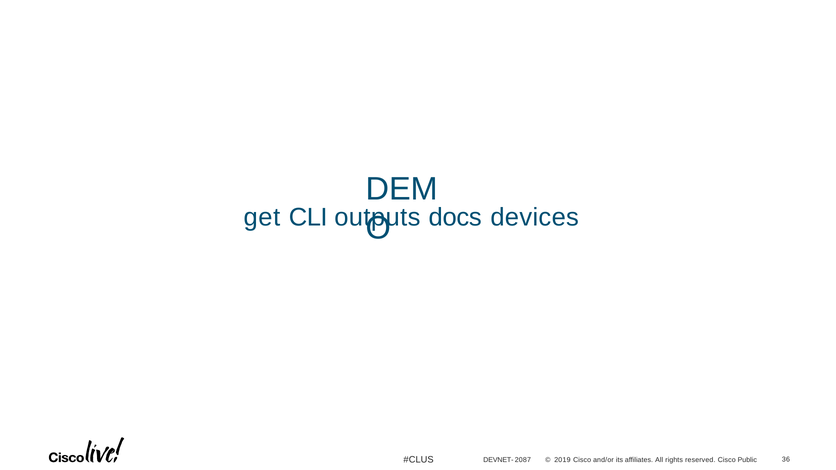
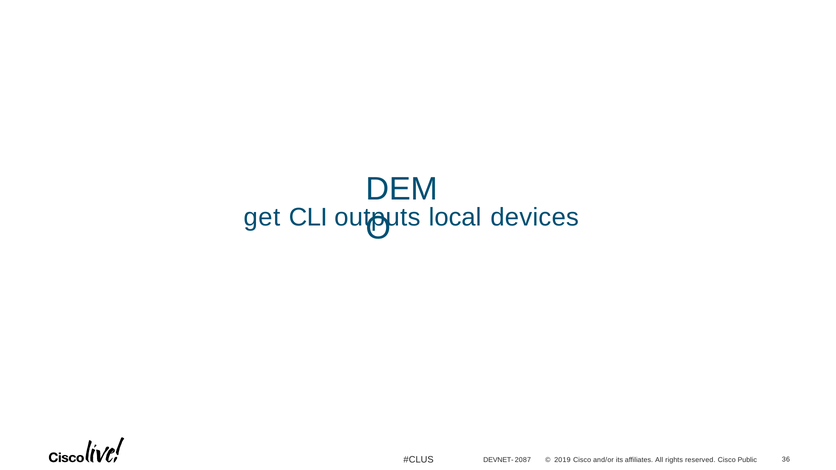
docs: docs -> local (455, 218)
